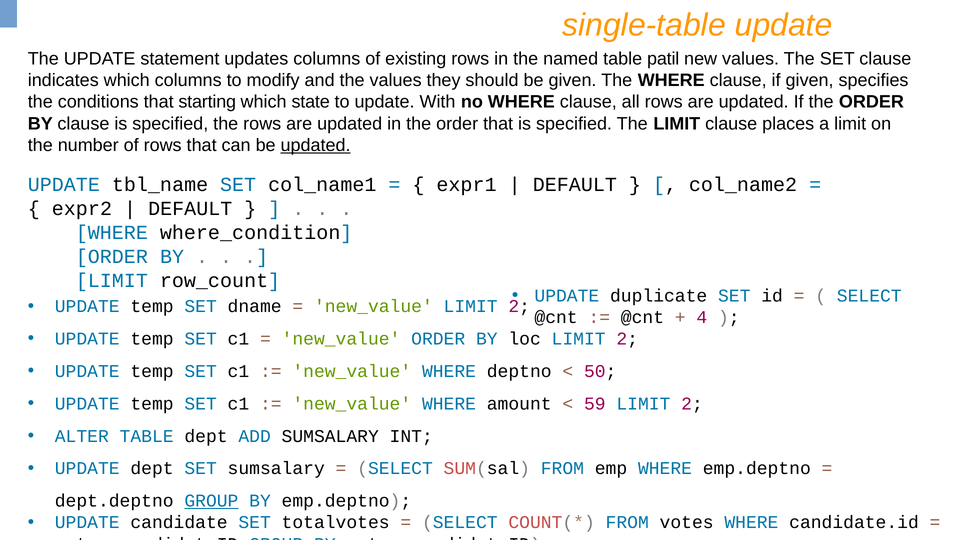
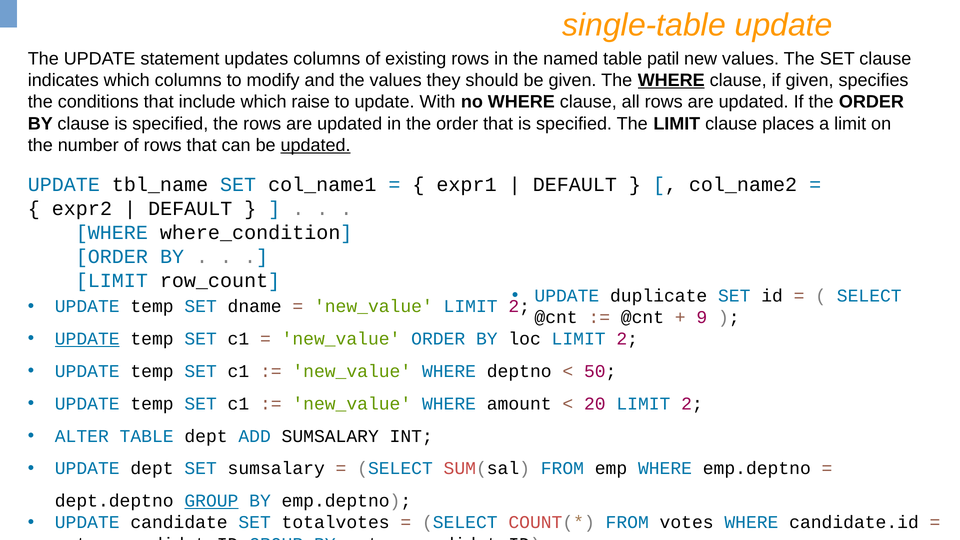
WHERE underline: none -> present (671, 80)
starting: starting -> include (207, 102)
state: state -> raise (311, 102)
4: 4 -> 9 (702, 317)
UPDATE underline: none -> present (87, 339)
59: 59 -> 20 (595, 404)
